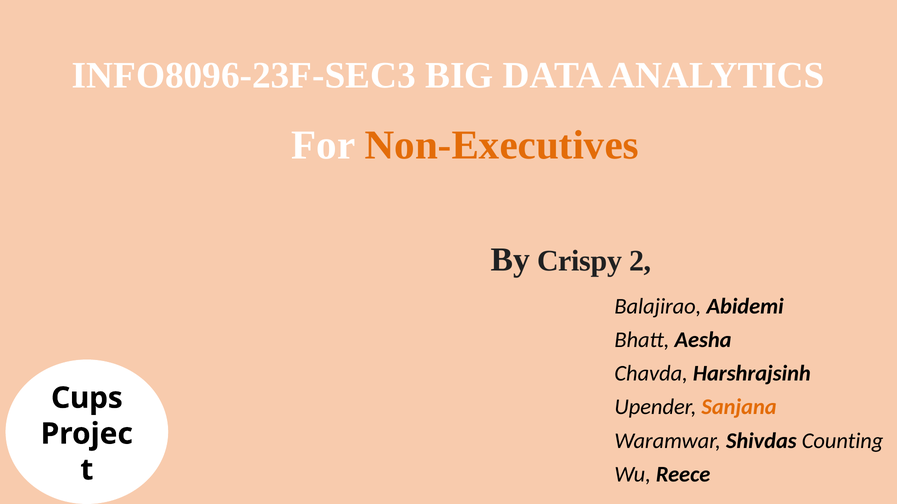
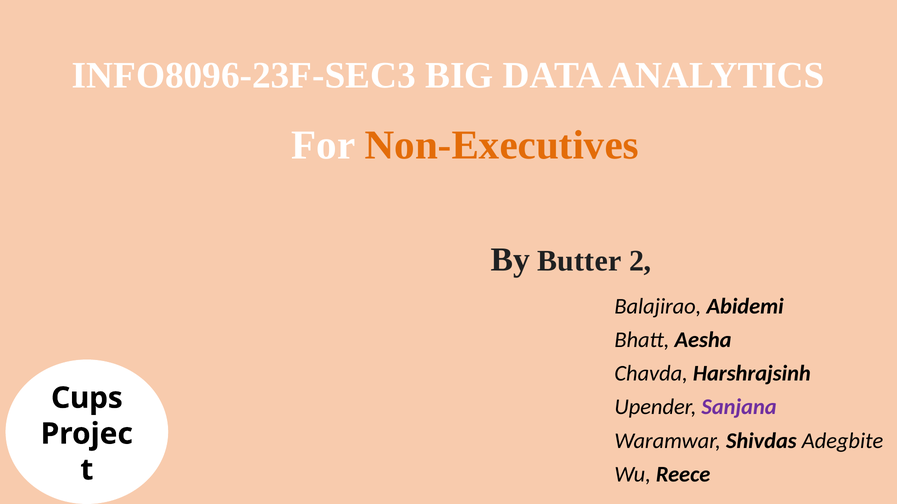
Crispy: Crispy -> Butter (579, 261)
Sanjana colour: orange -> purple (739, 407)
Counting: Counting -> Adegbite (843, 441)
